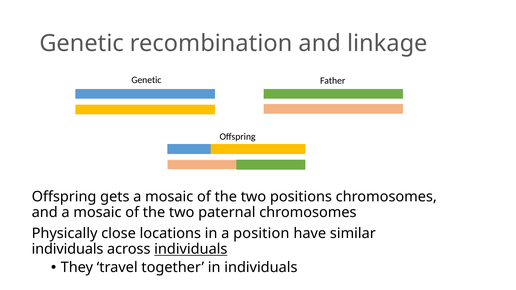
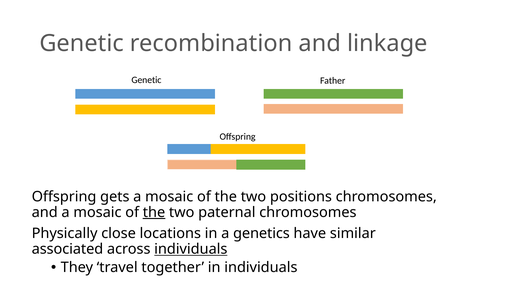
the underline: none -> present (154, 213)
position: position -> genetics (261, 234)
individuals: individuals -> associated (67, 249)
